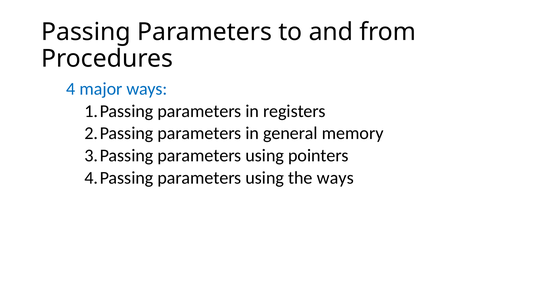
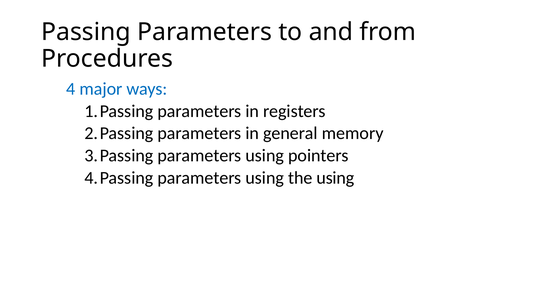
the ways: ways -> using (335, 178)
